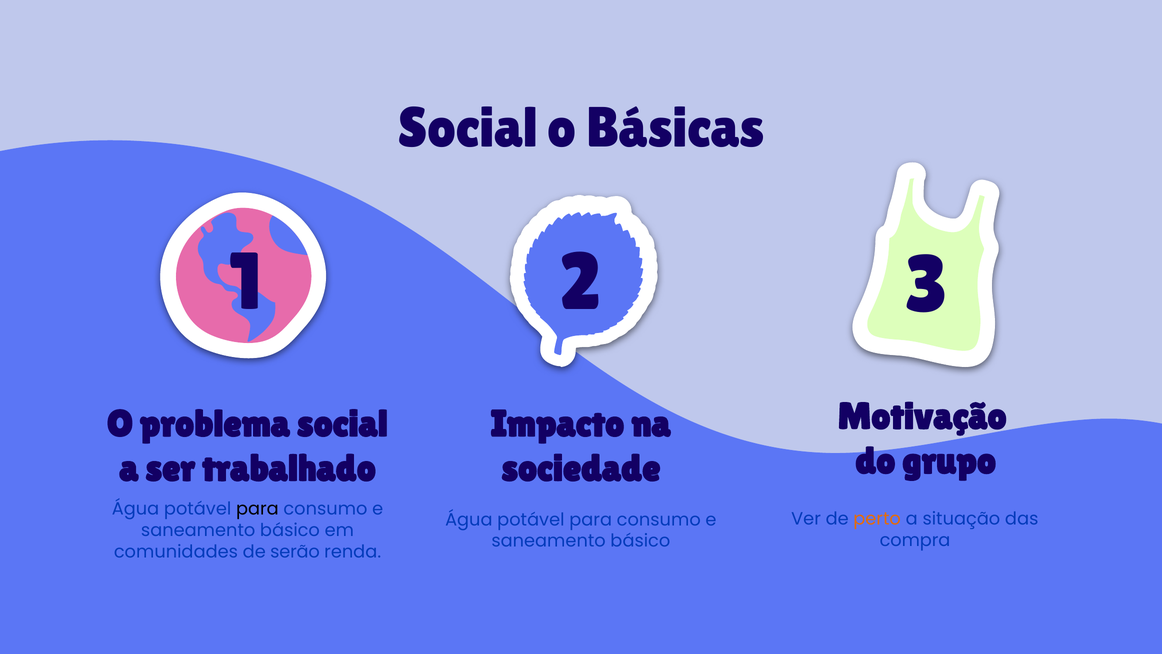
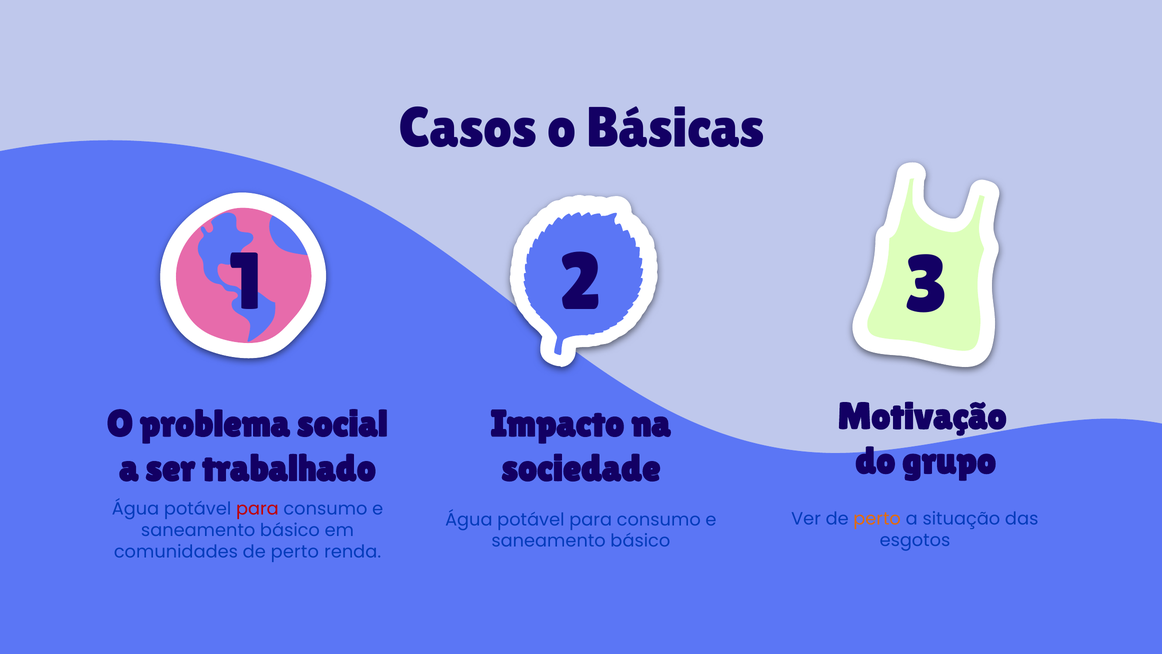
Social: Social -> Casos (468, 128)
para colour: black -> red (257, 509)
compra: compra -> esgotos (915, 540)
comunidades de serão: serão -> perto (295, 551)
